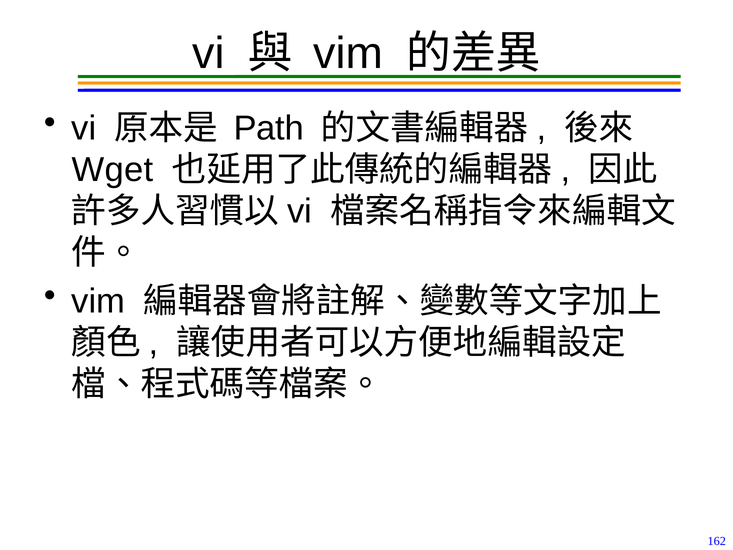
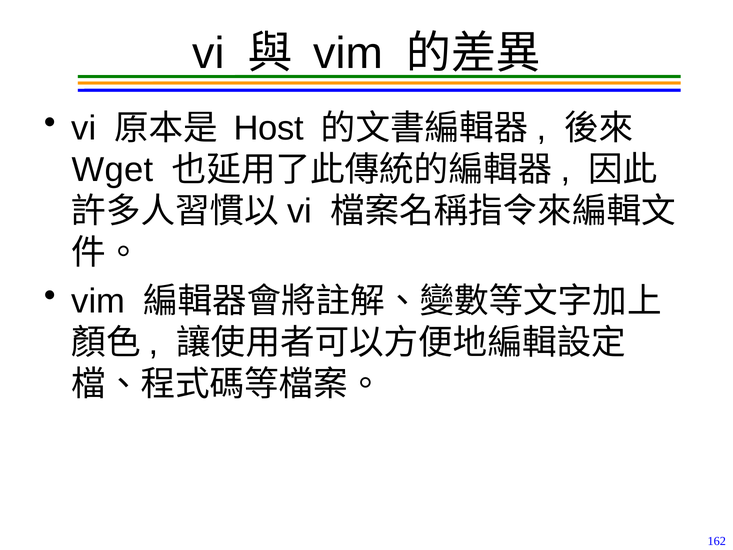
Path: Path -> Host (269, 128)
